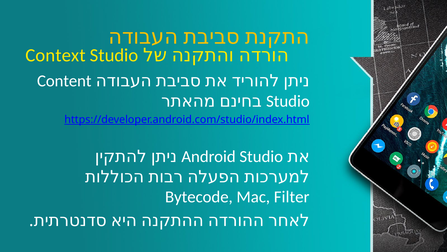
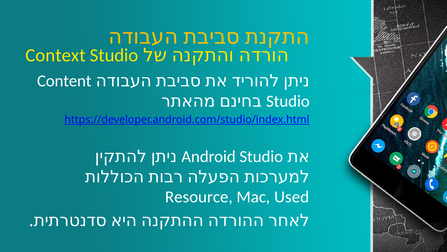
Bytecode: Bytecode -> Resource (199, 197)
Filter: Filter -> Used (292, 197)
